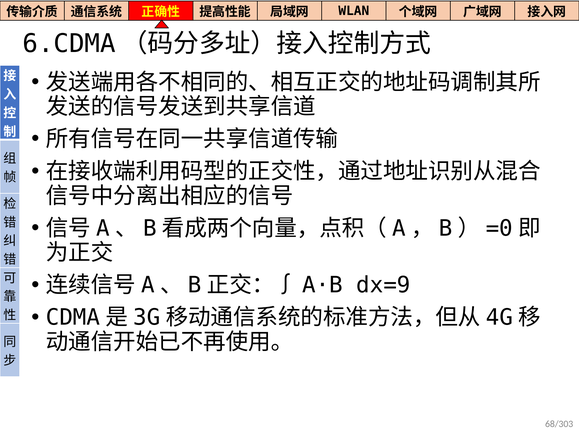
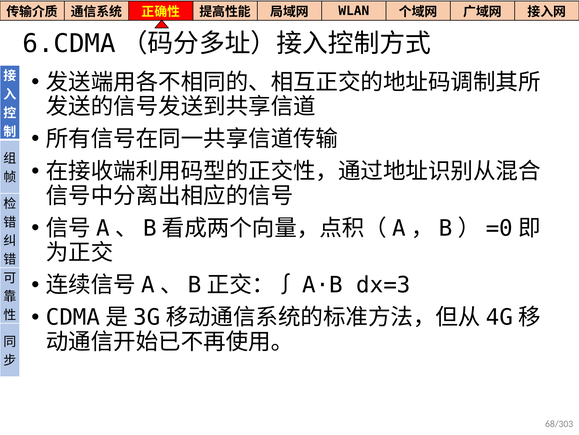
dx=9: dx=9 -> dx=3 (383, 285)
